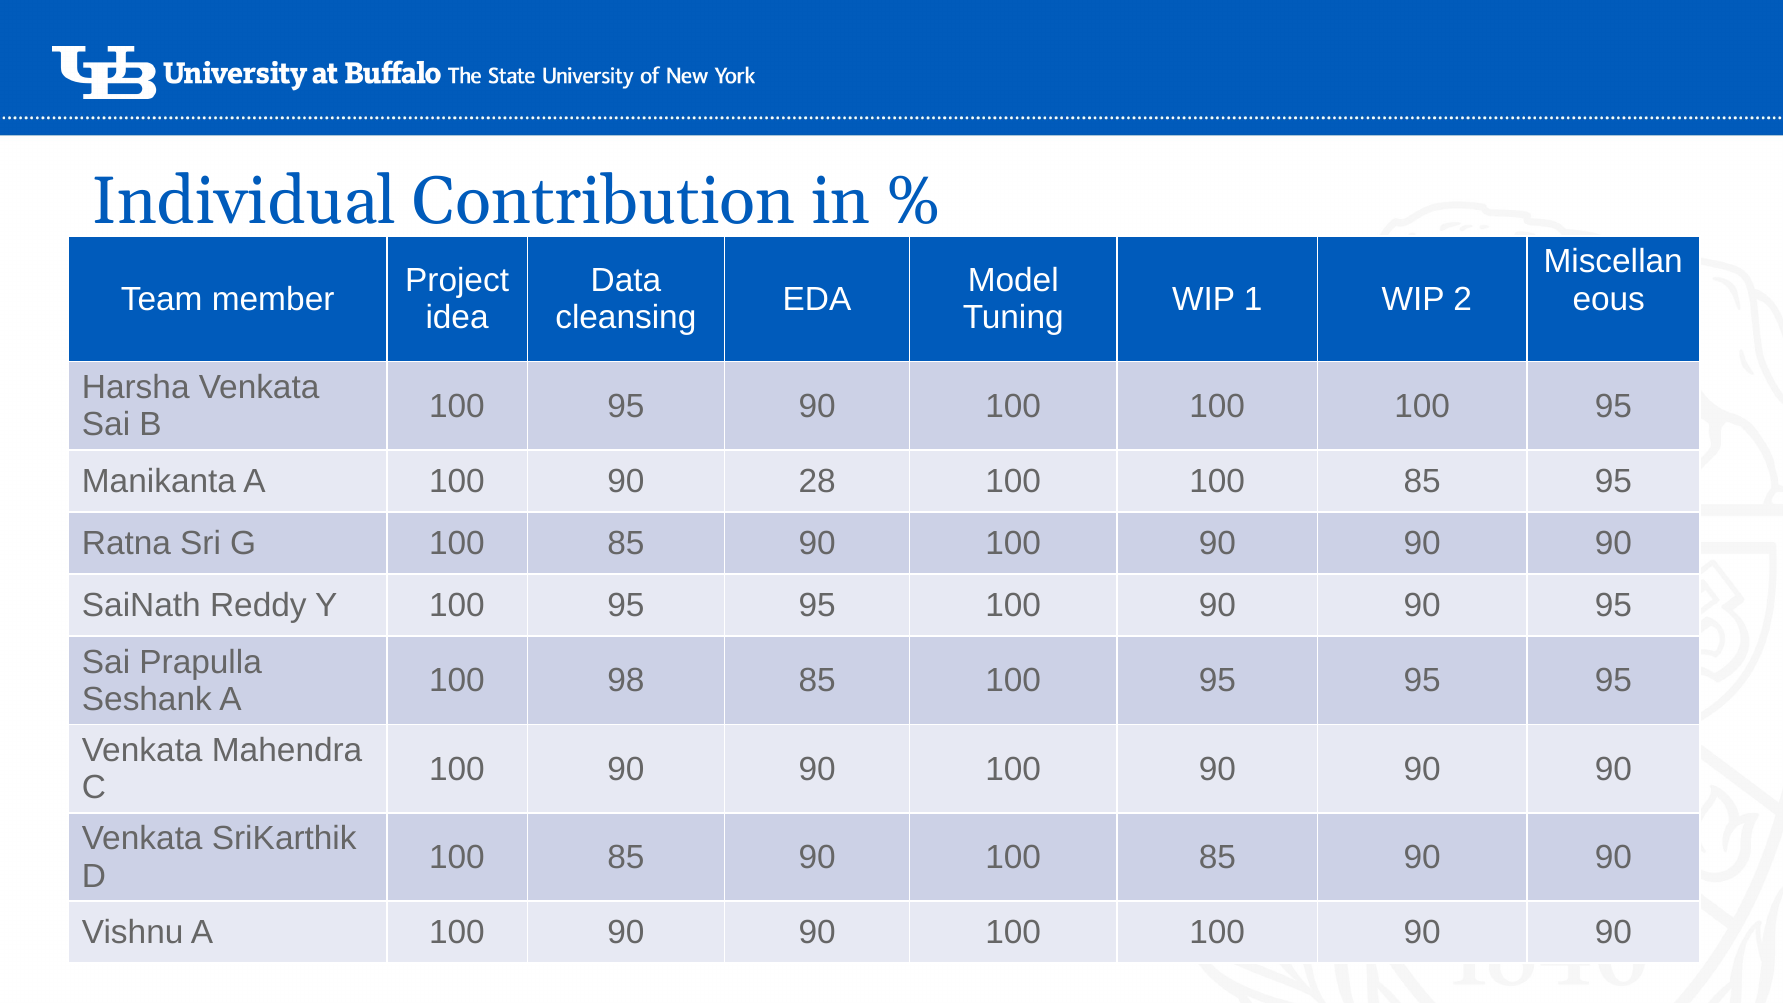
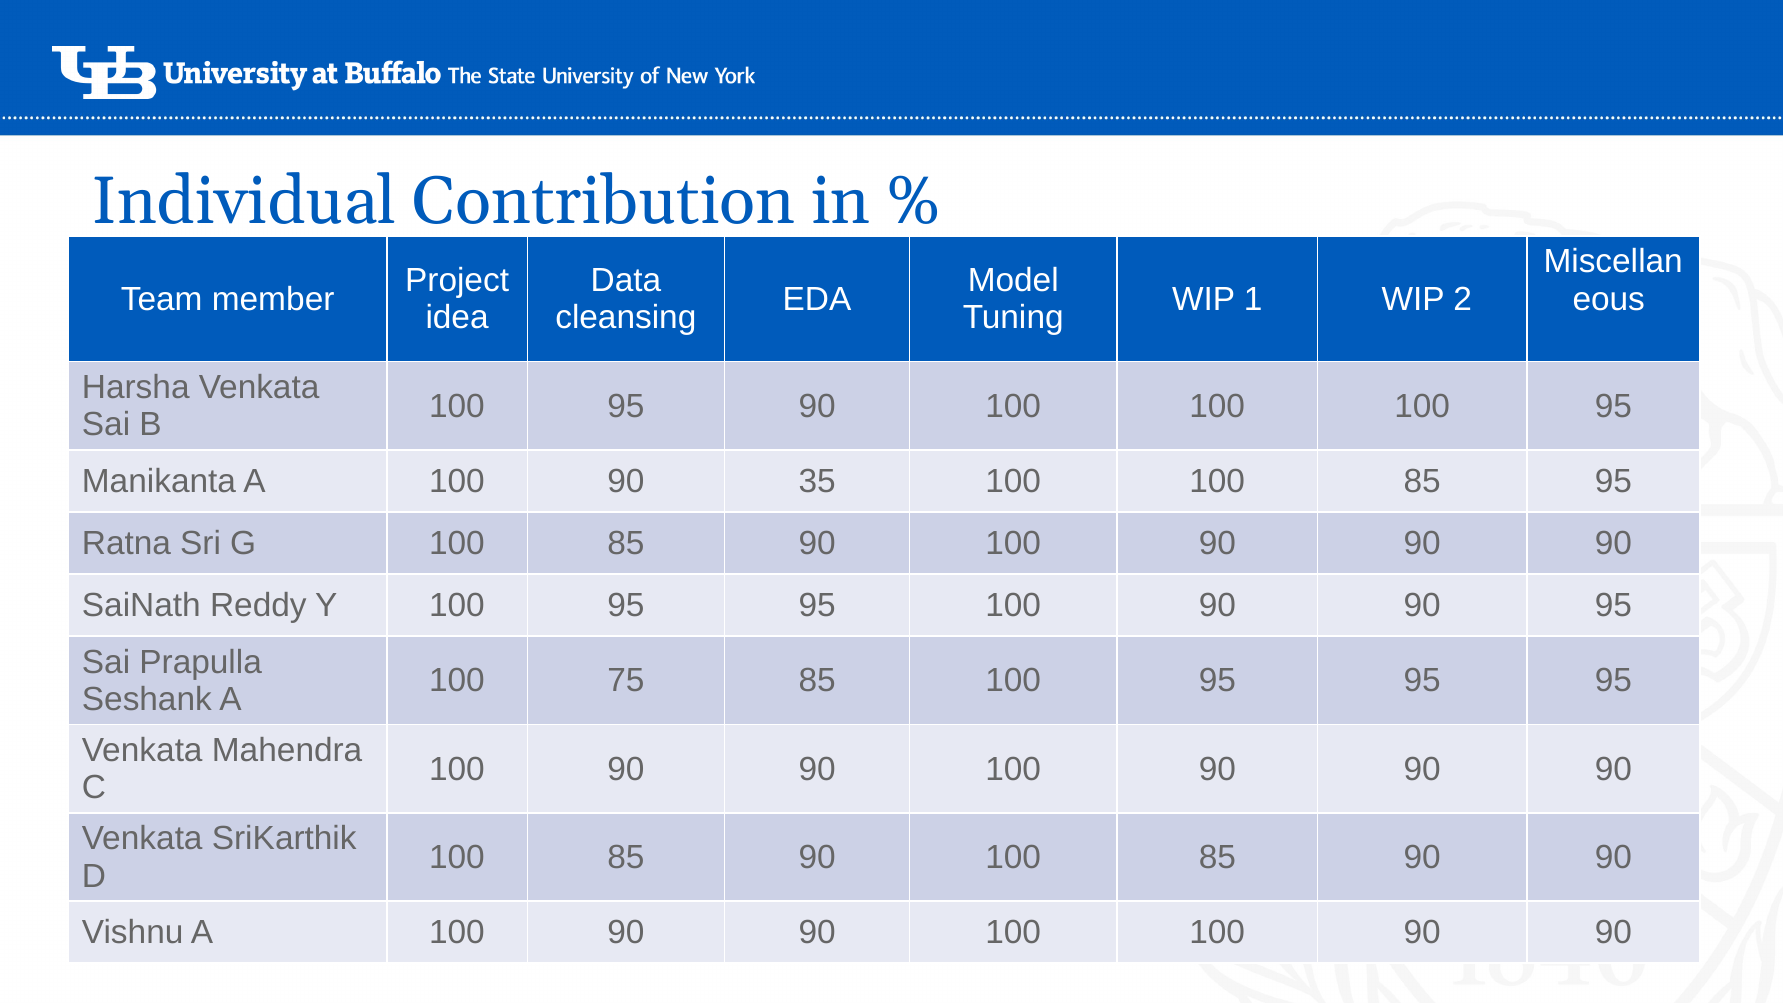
28: 28 -> 35 (817, 481)
98: 98 -> 75 (626, 681)
